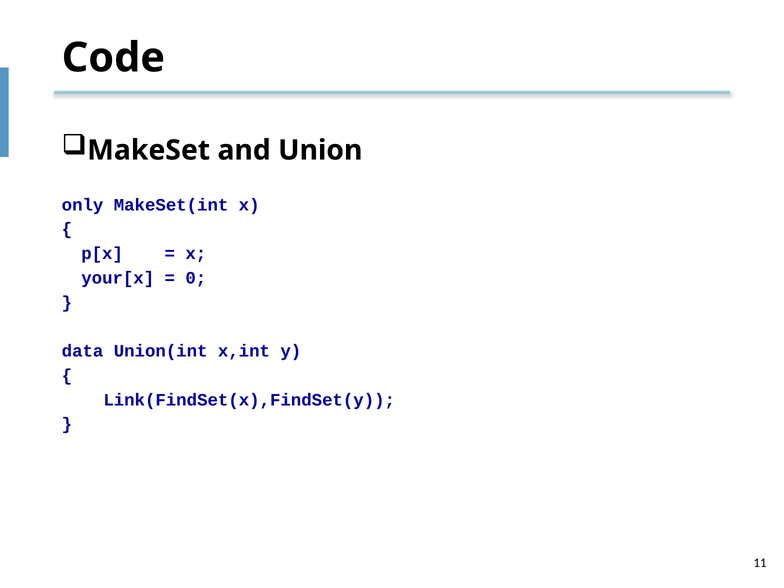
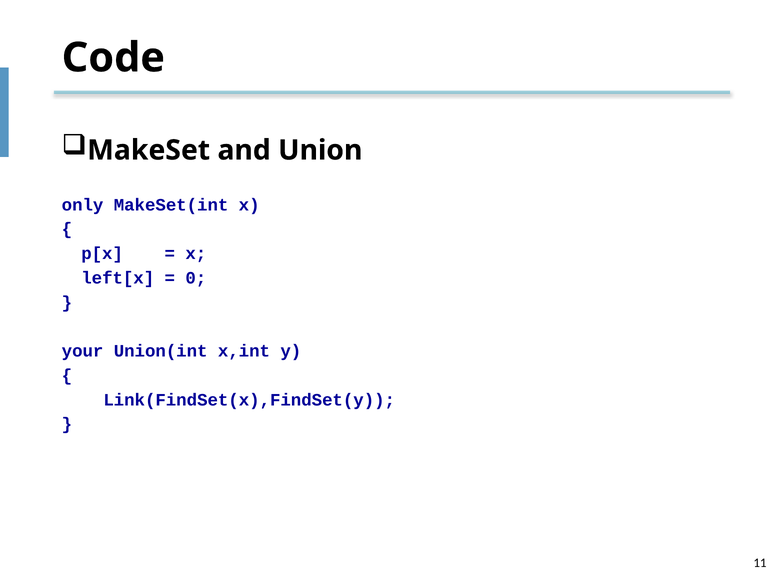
your[x: your[x -> left[x (118, 278)
data: data -> your (83, 351)
